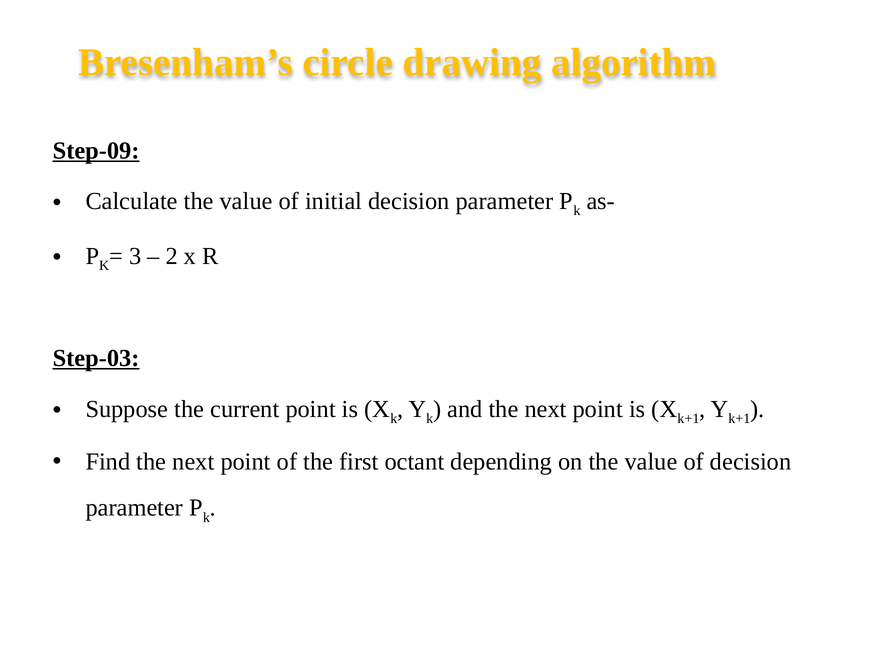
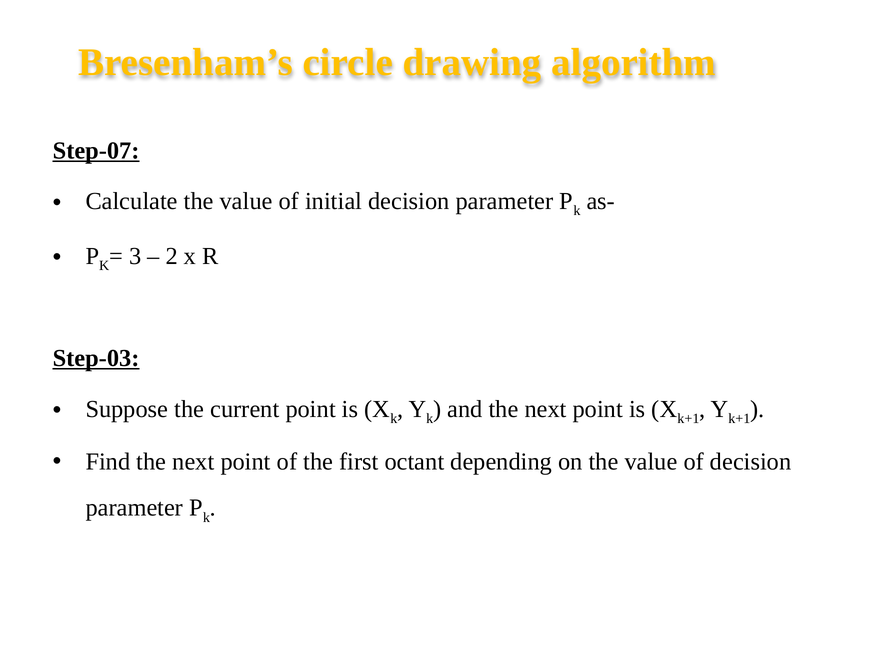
Step-09: Step-09 -> Step-07 (96, 150)
